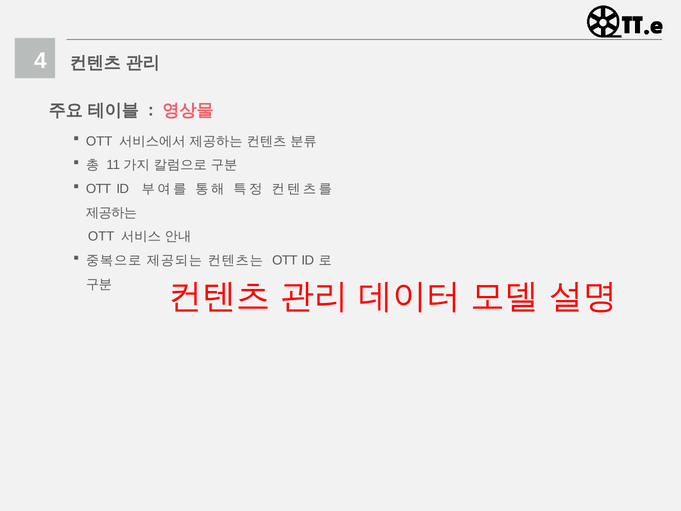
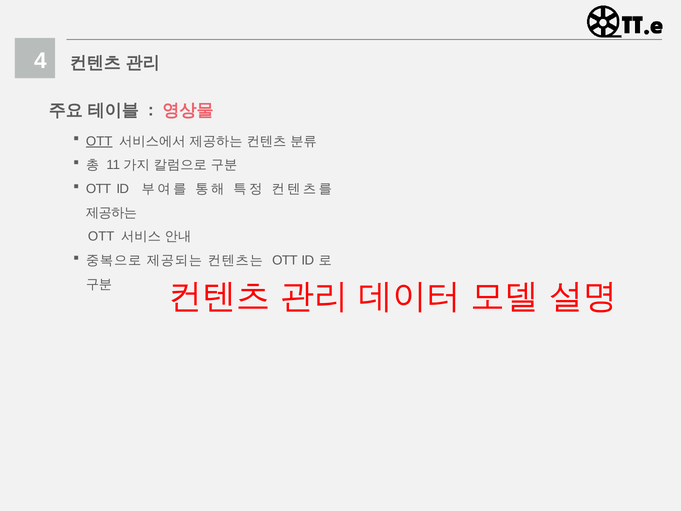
OTT underline: none -> present (99, 141)
